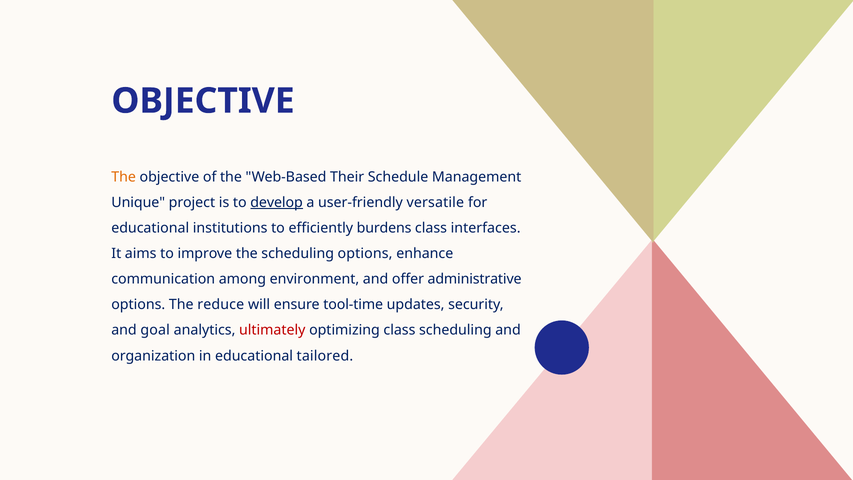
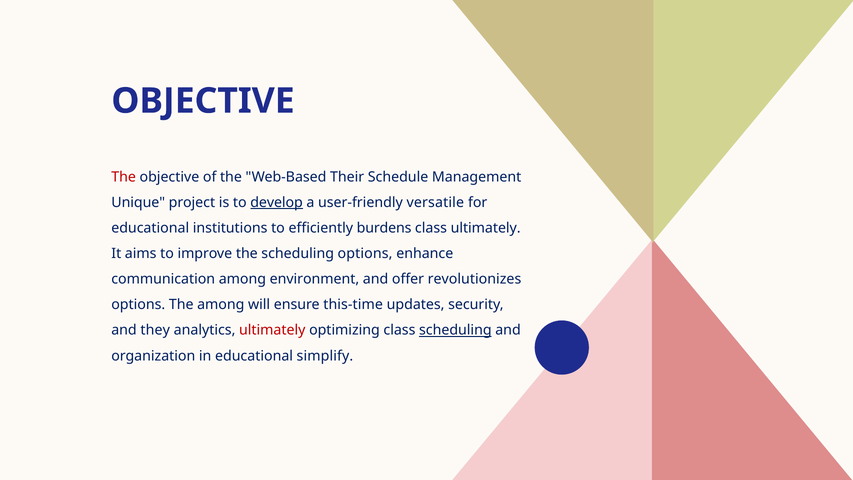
The colour: orange -> red (124, 177)
class interfaces: interfaces -> ultimately (486, 228)
administrative: administrative -> revolutionizes (474, 279)
The reduce: reduce -> among (221, 305)
tool-time: tool-time -> this-time (353, 305)
goal: goal -> they (155, 330)
scheduling underline: none -> present (455, 330)
tailored: tailored -> simplify (325, 356)
